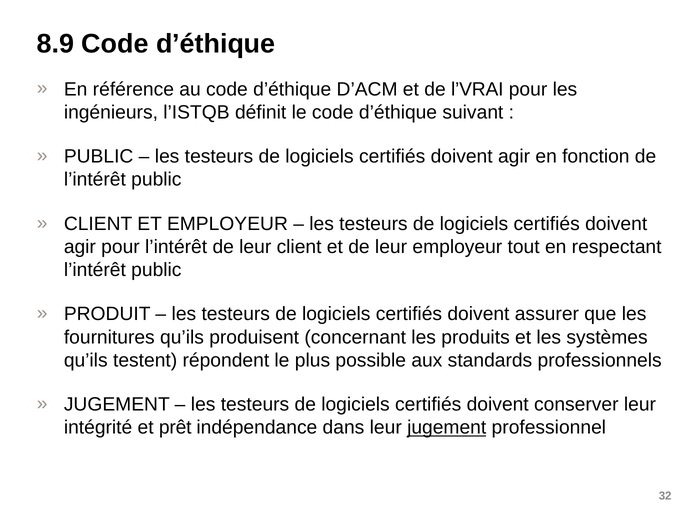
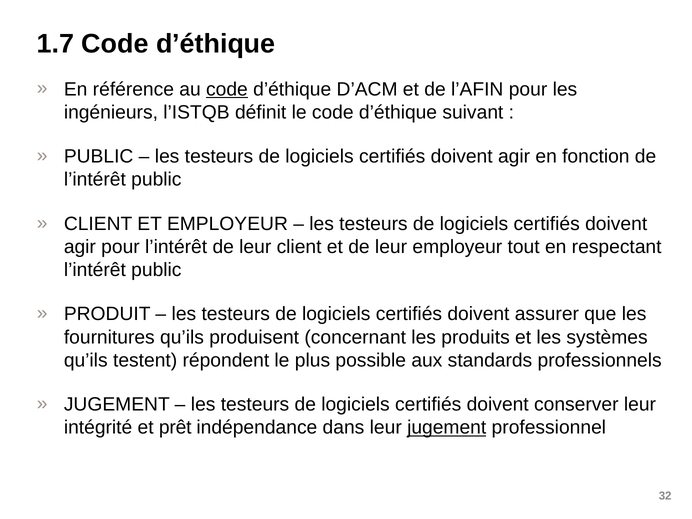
8.9: 8.9 -> 1.7 (55, 44)
code underline: none -> present (227, 89)
l’VRAI: l’VRAI -> l’AFIN (477, 89)
